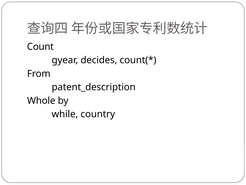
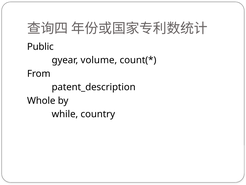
Count: Count -> Public (40, 47)
decides: decides -> volume (99, 60)
